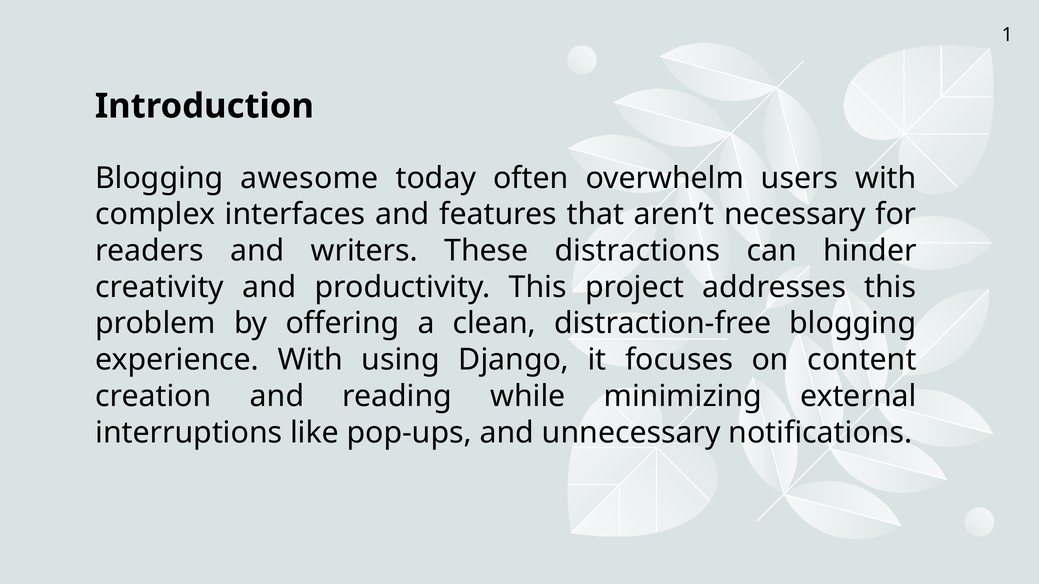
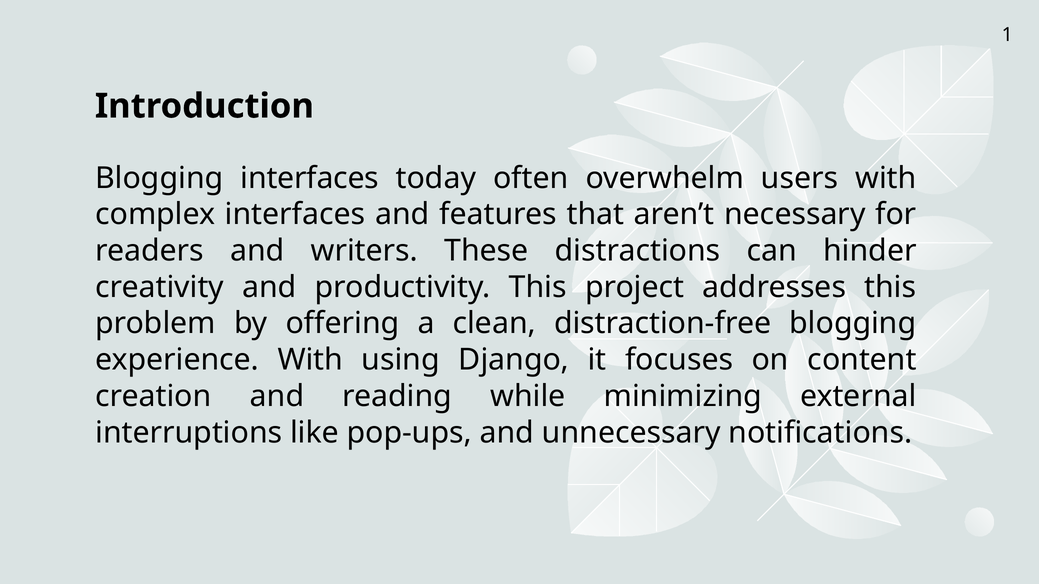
Blogging awesome: awesome -> interfaces (310, 178)
